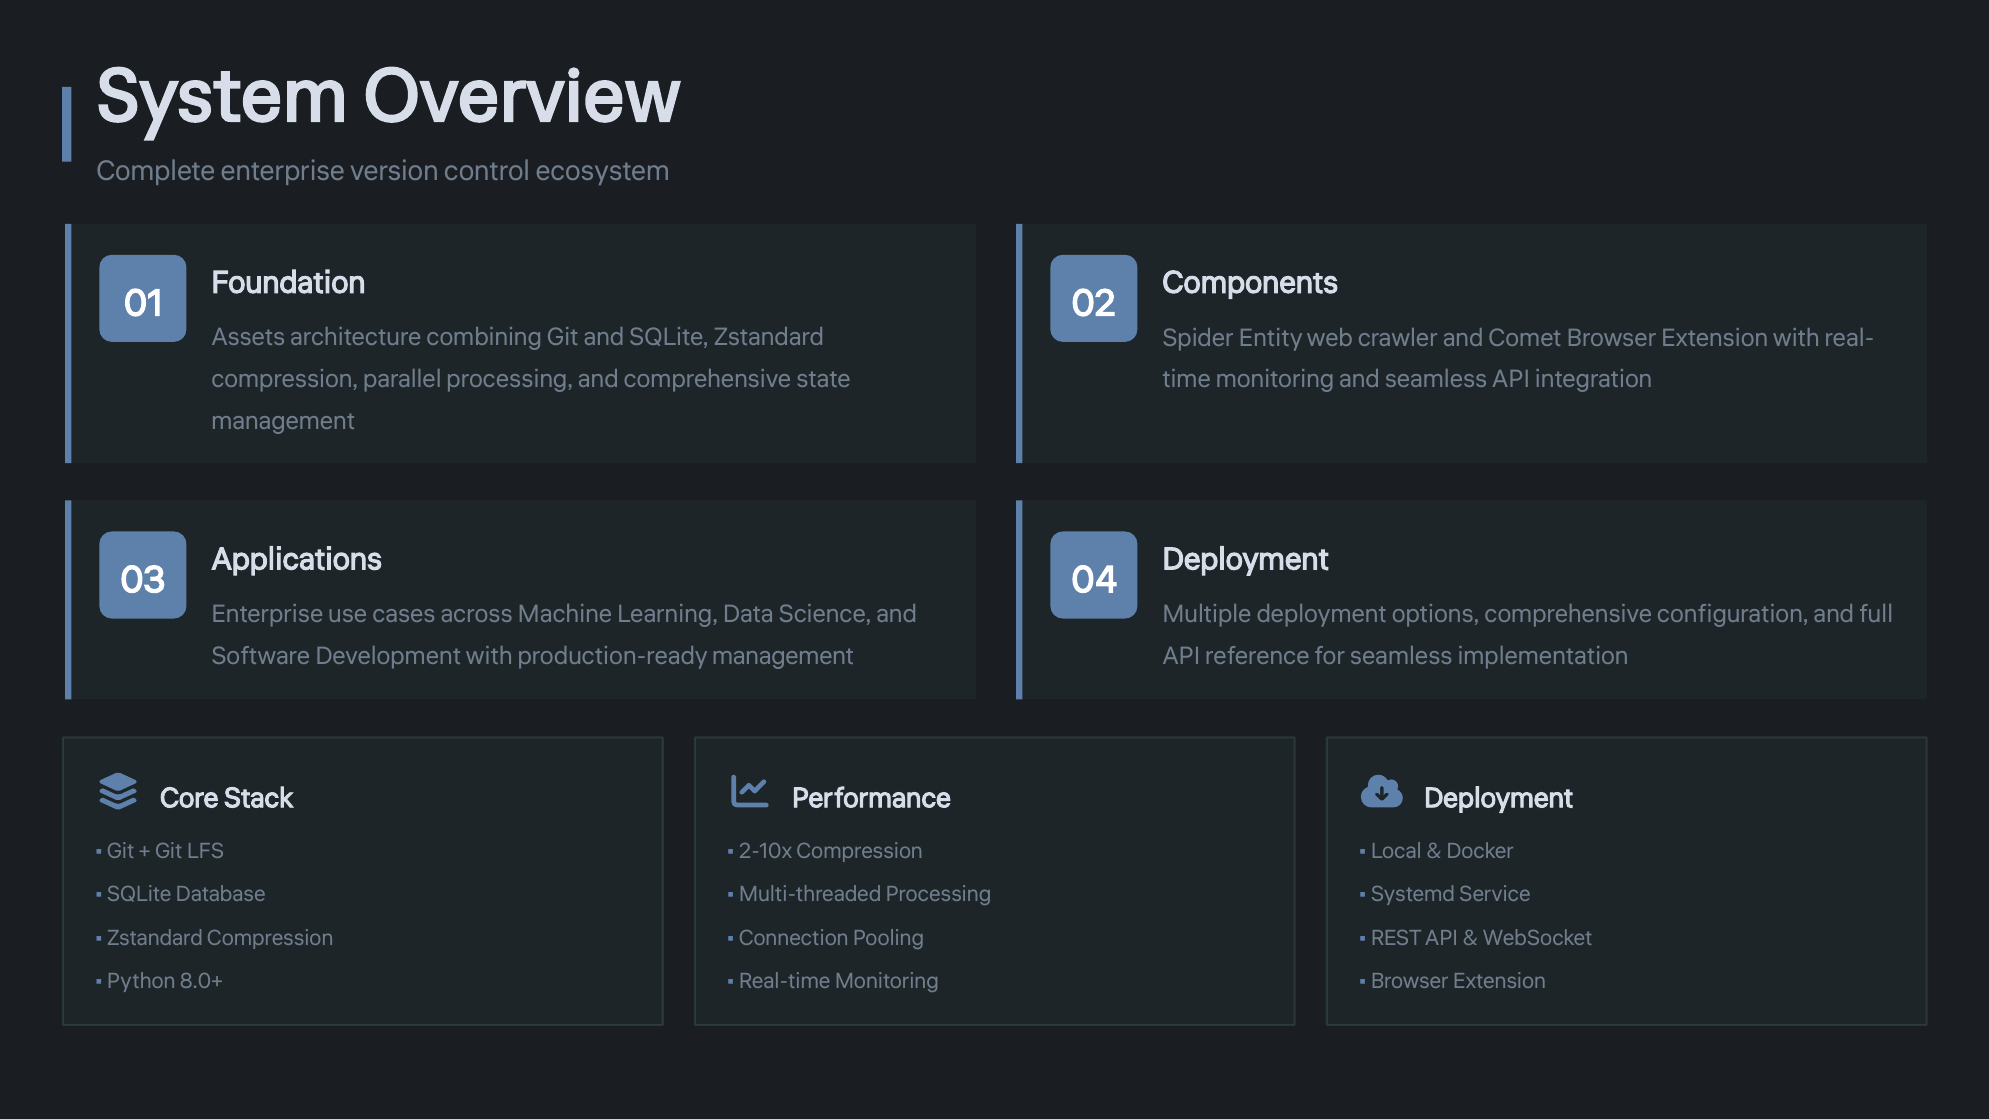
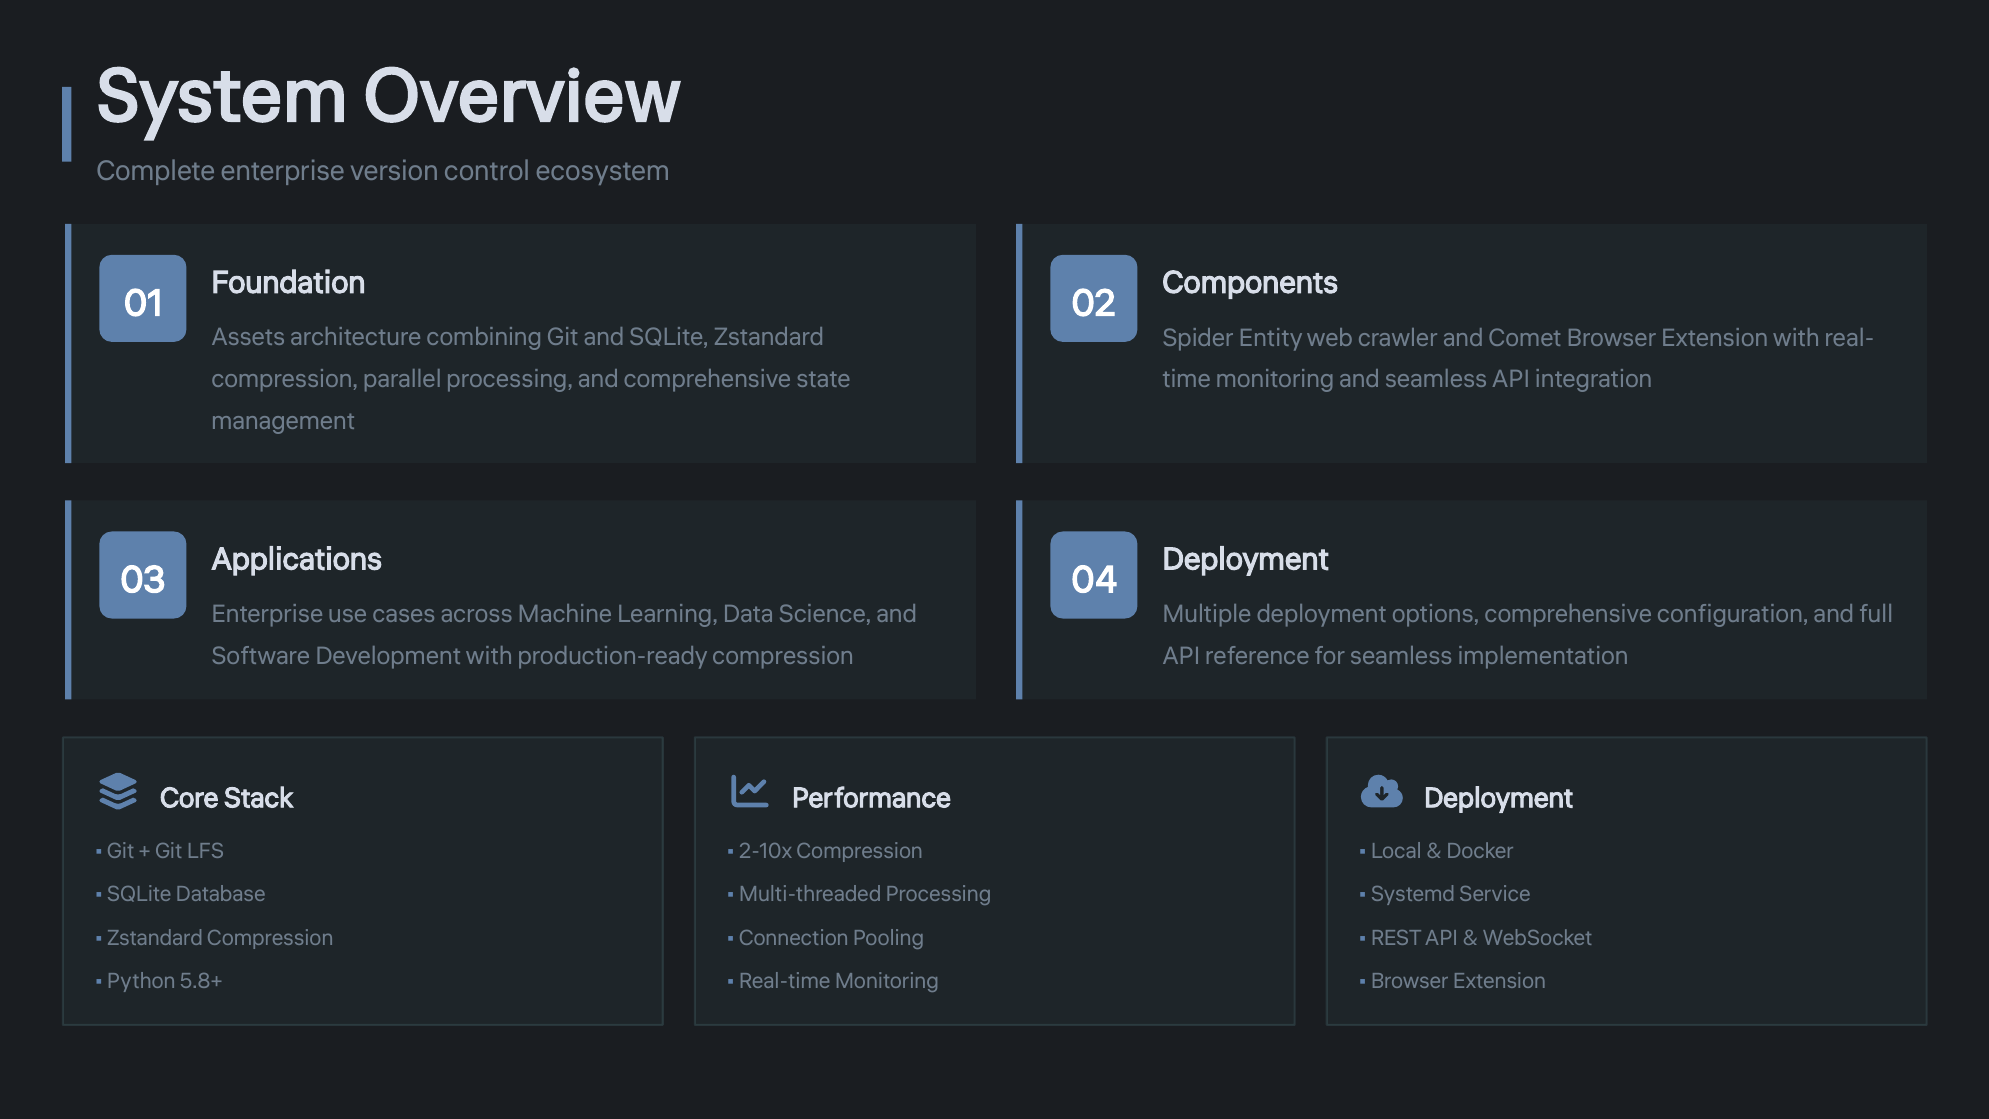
production-ready management: management -> compression (783, 656)
8.0+: 8.0+ -> 5.8+ (201, 981)
